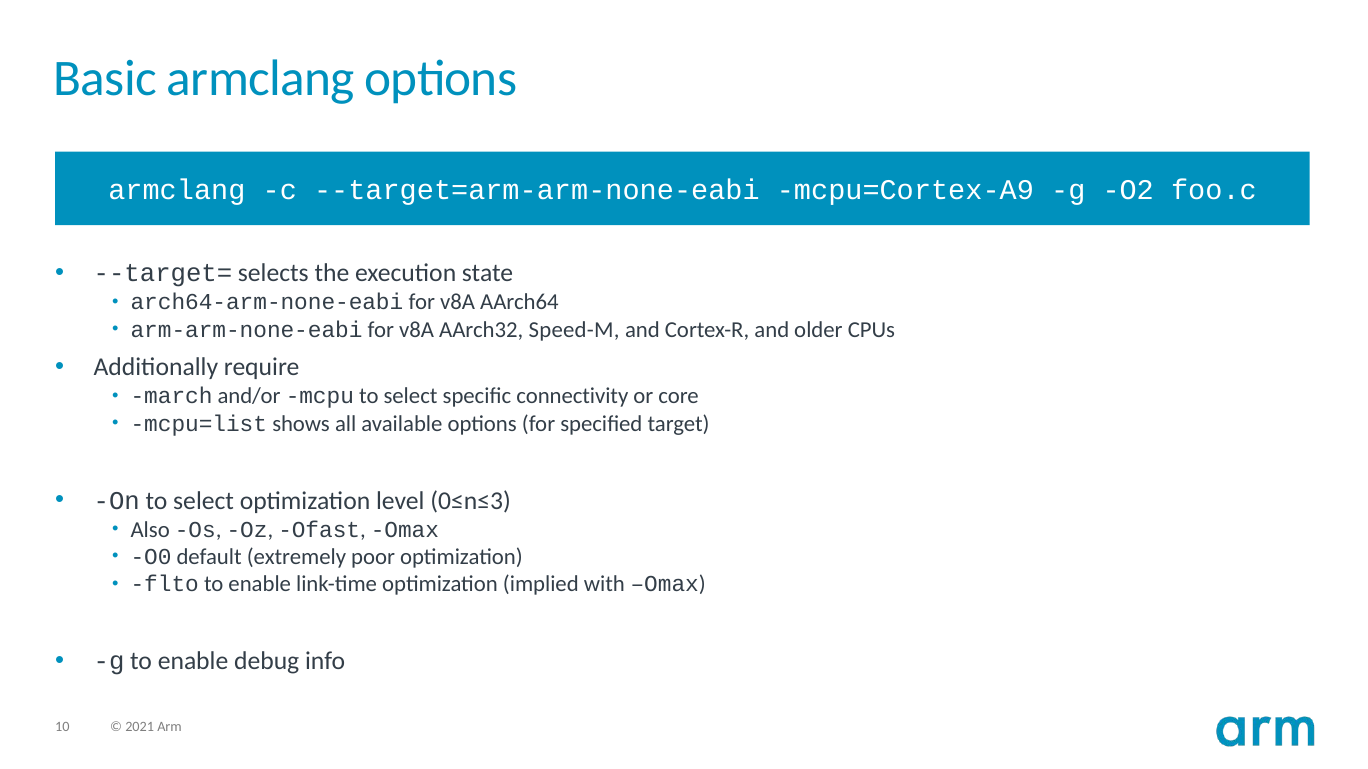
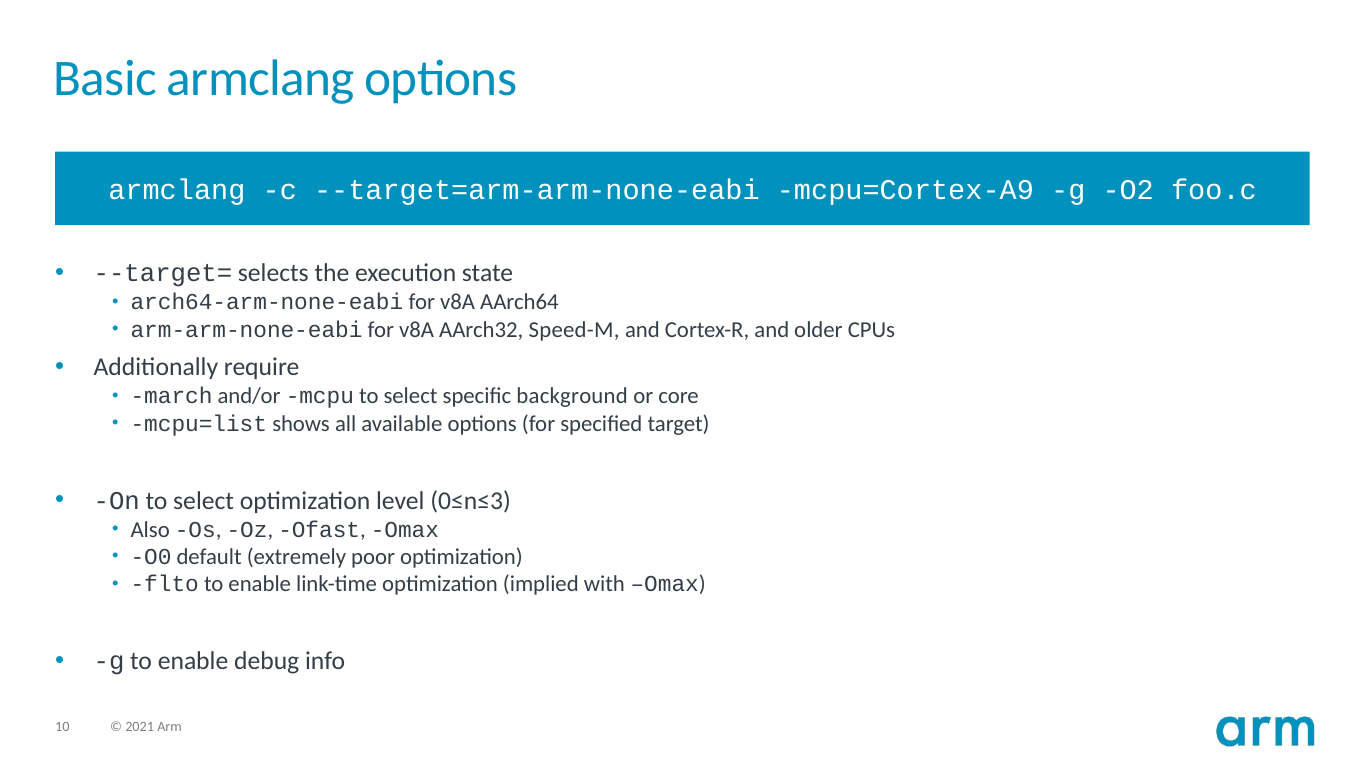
connectivity: connectivity -> background (572, 397)
